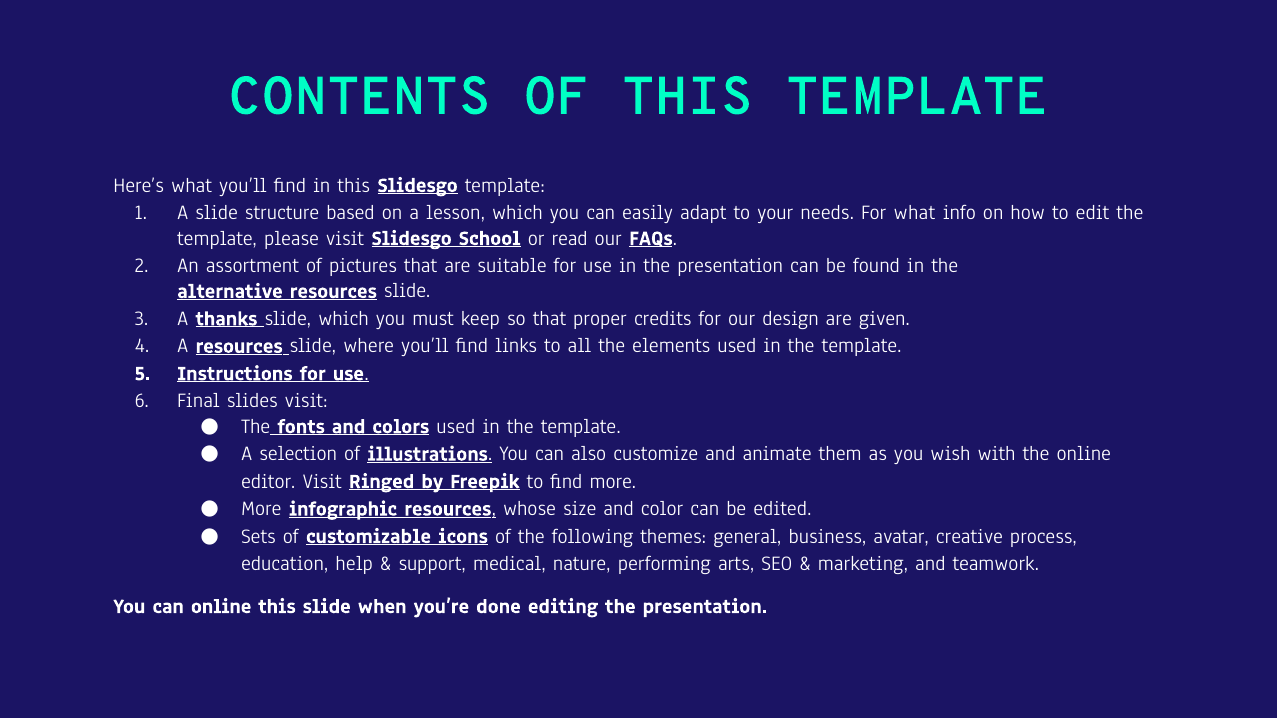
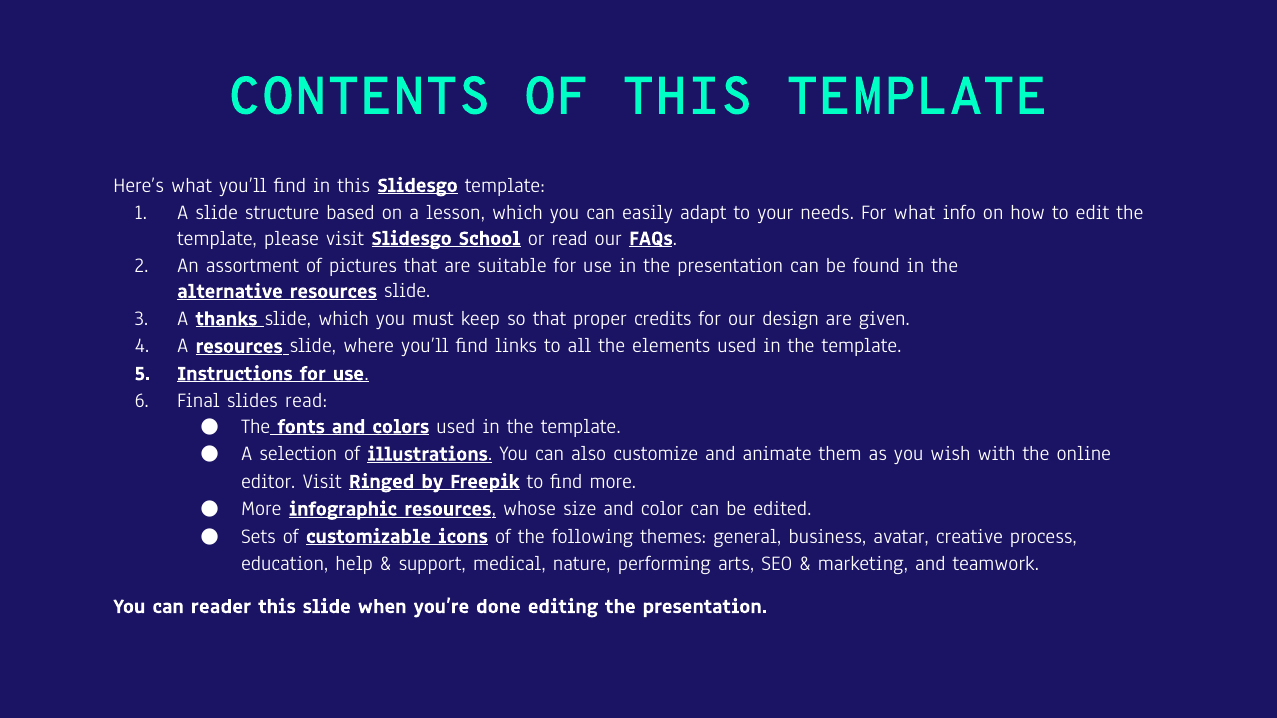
slides visit: visit -> read (306, 401)
can online: online -> reader (221, 606)
